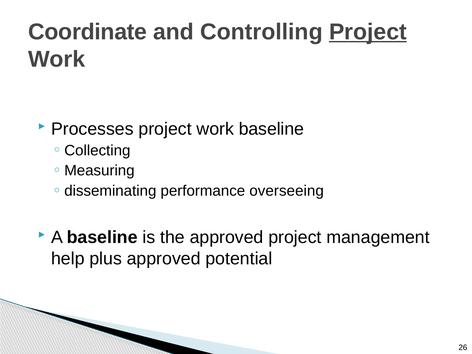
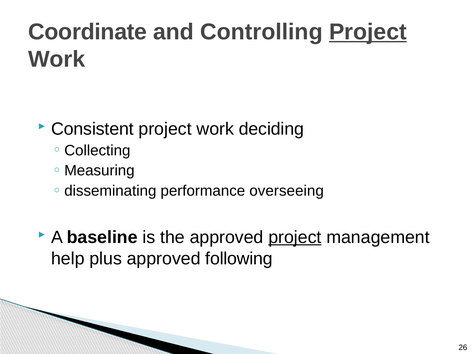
Processes: Processes -> Consistent (92, 129)
work baseline: baseline -> deciding (271, 129)
project underline: none -> present (295, 237)
potential: potential -> following (239, 259)
